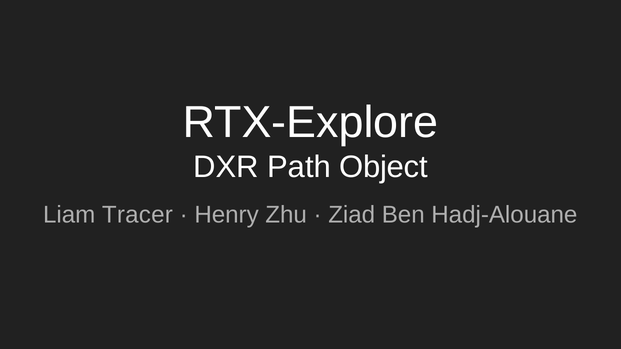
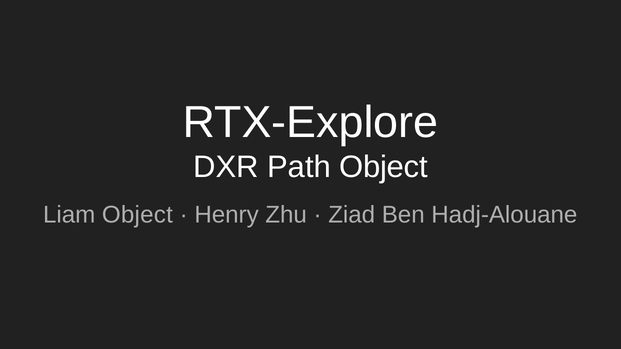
Liam Tracer: Tracer -> Object (137, 215)
